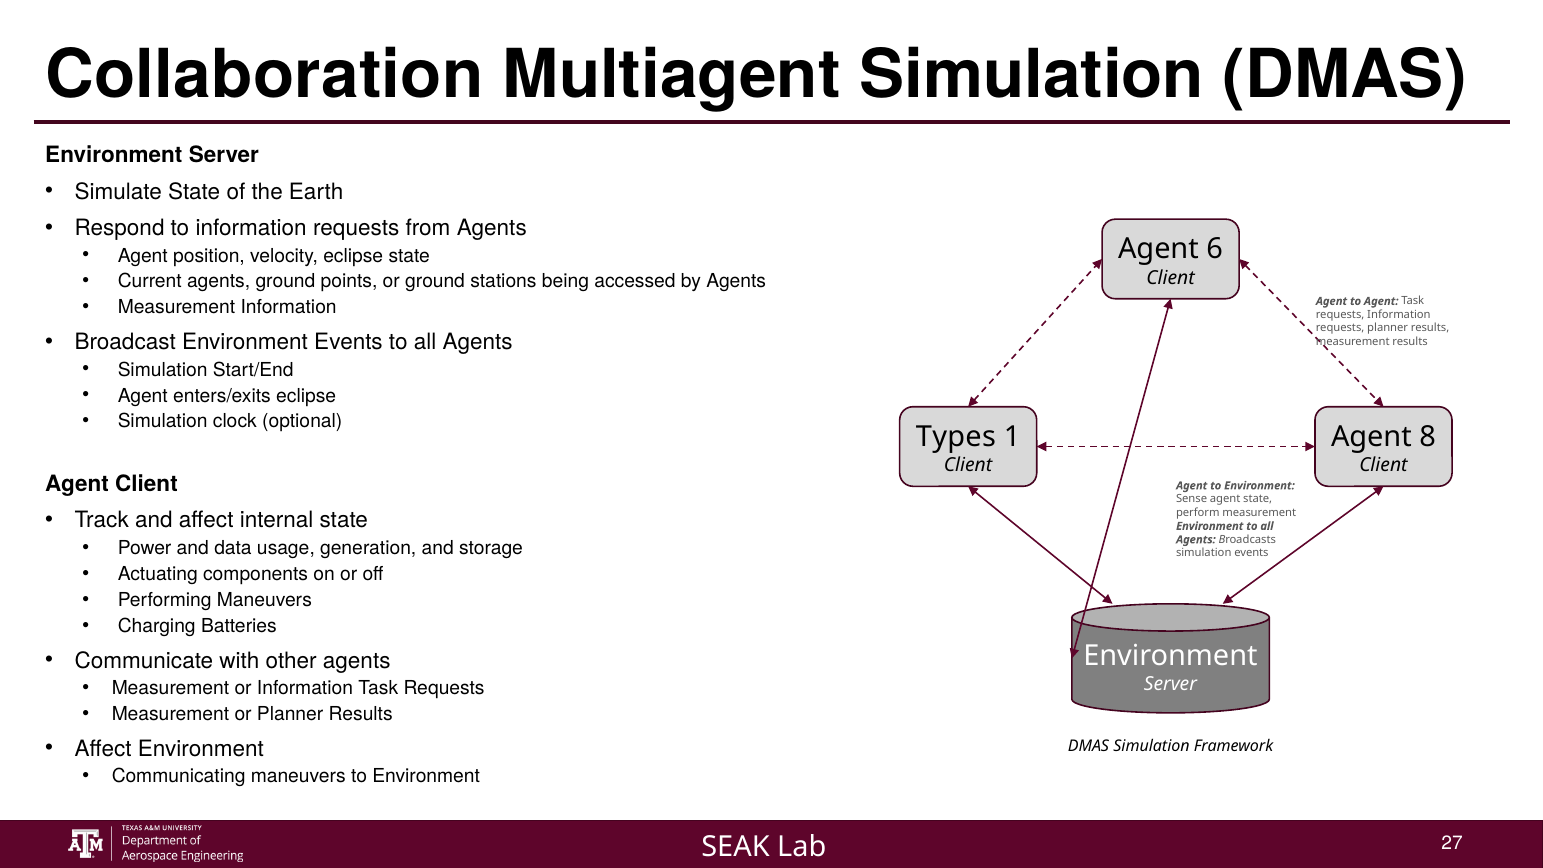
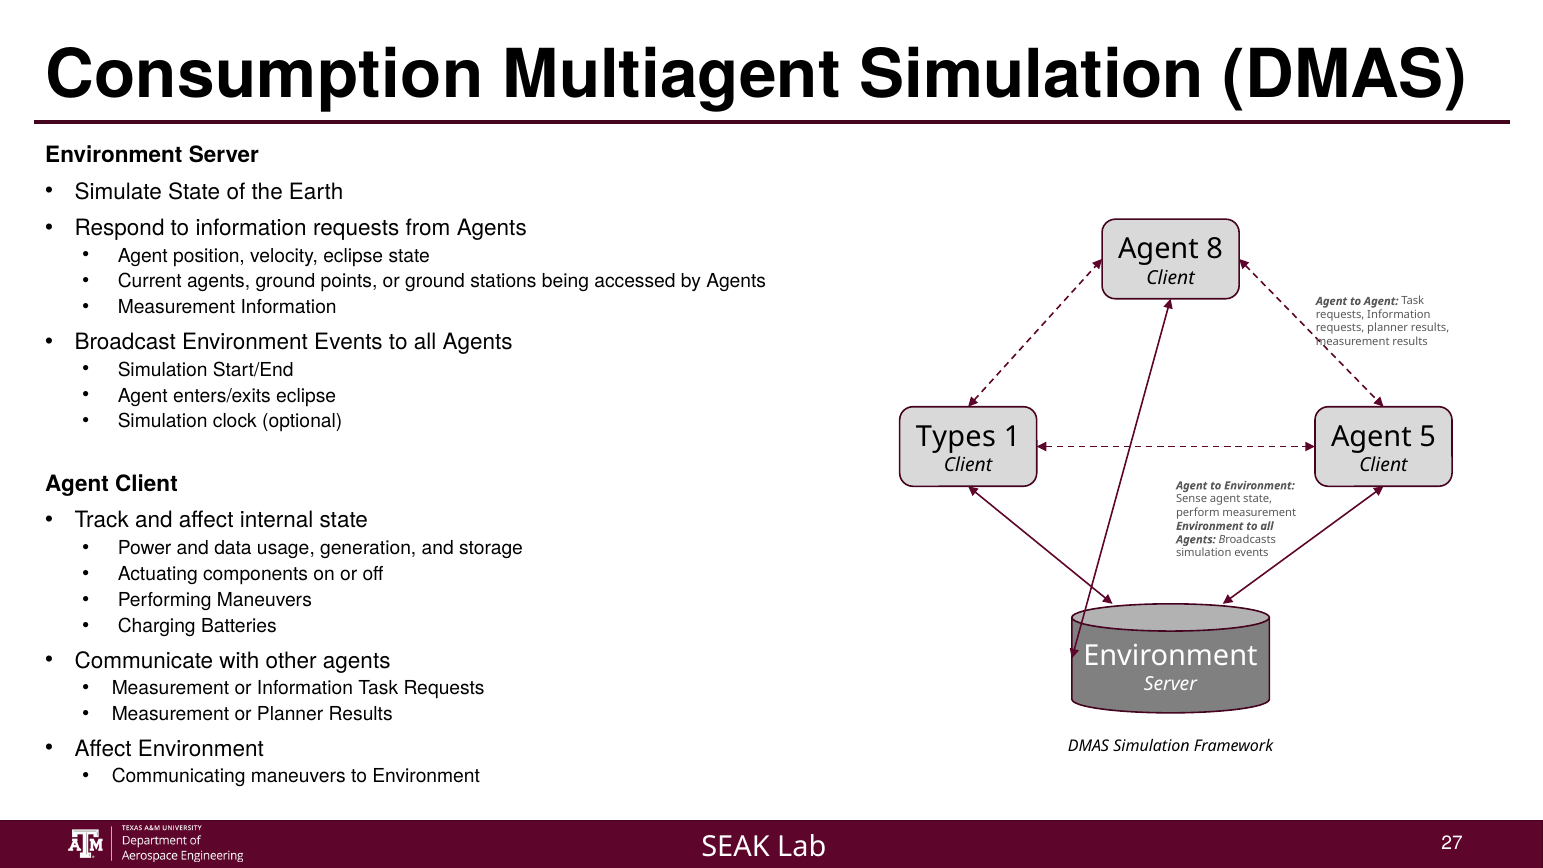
Collaboration: Collaboration -> Consumption (264, 75)
6: 6 -> 8 (1215, 249)
8: 8 -> 5 (1428, 437)
